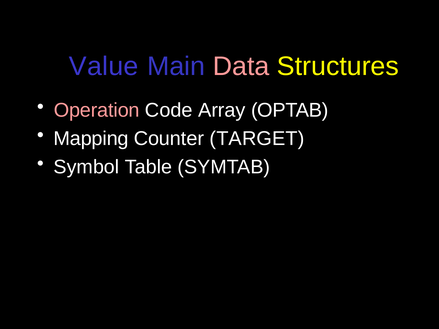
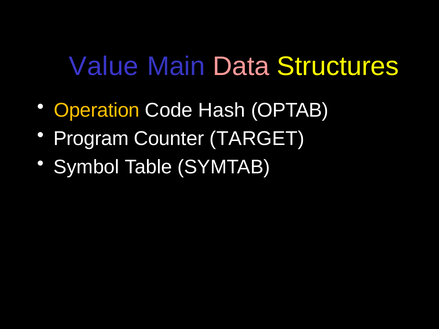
Operation colour: pink -> yellow (97, 110)
Array: Array -> Hash (222, 110)
Mapping: Mapping -> Program (91, 139)
